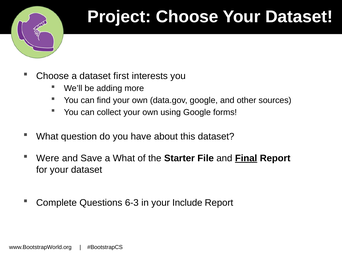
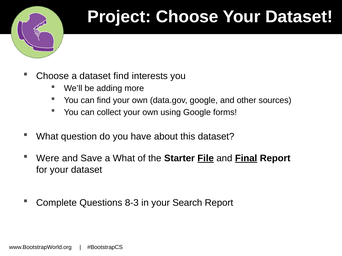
dataset first: first -> find (121, 76)
File underline: none -> present (206, 159)
6-3: 6-3 -> 8-3 (132, 203)
Include: Include -> Search (187, 203)
